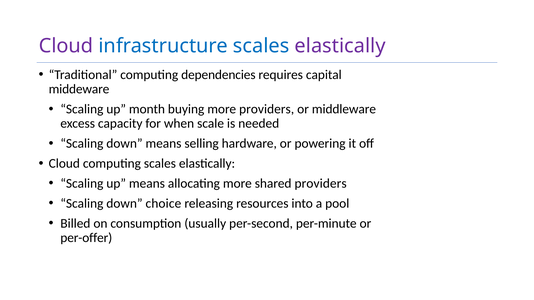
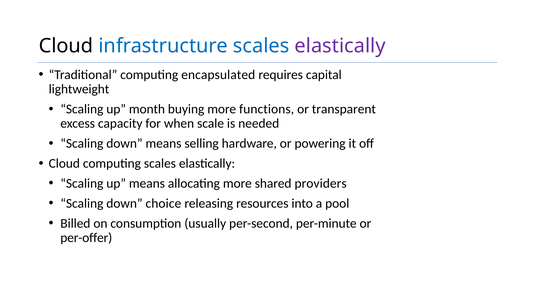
Cloud colour: purple -> black (66, 46)
dependencies: dependencies -> encapsulated (218, 75)
middeware: middeware -> lightweight (79, 89)
more providers: providers -> functions (267, 109)
middleware: middleware -> transparent (344, 109)
